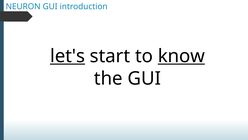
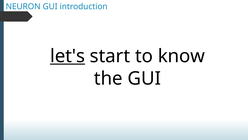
know underline: present -> none (181, 56)
